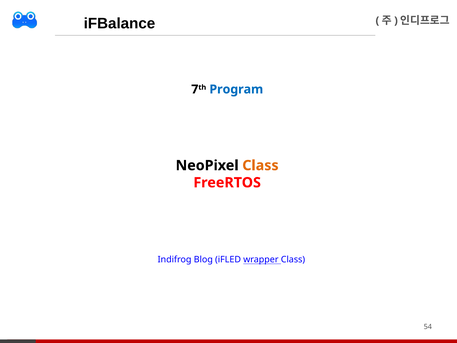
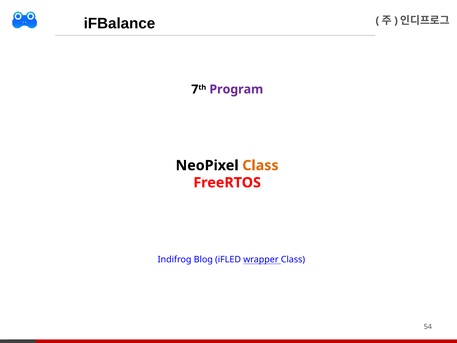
Program colour: blue -> purple (236, 89)
